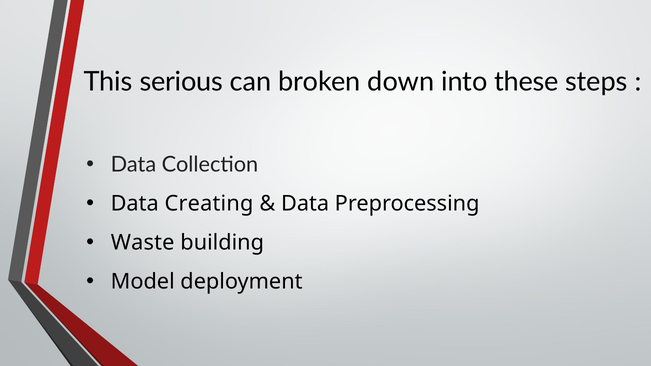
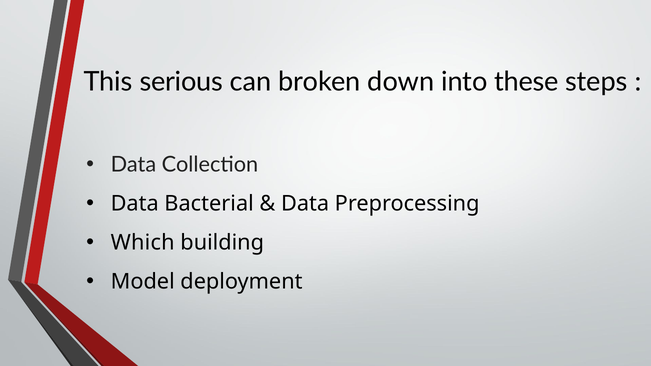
Creating: Creating -> Bacterial (209, 204)
Waste: Waste -> Which (143, 243)
